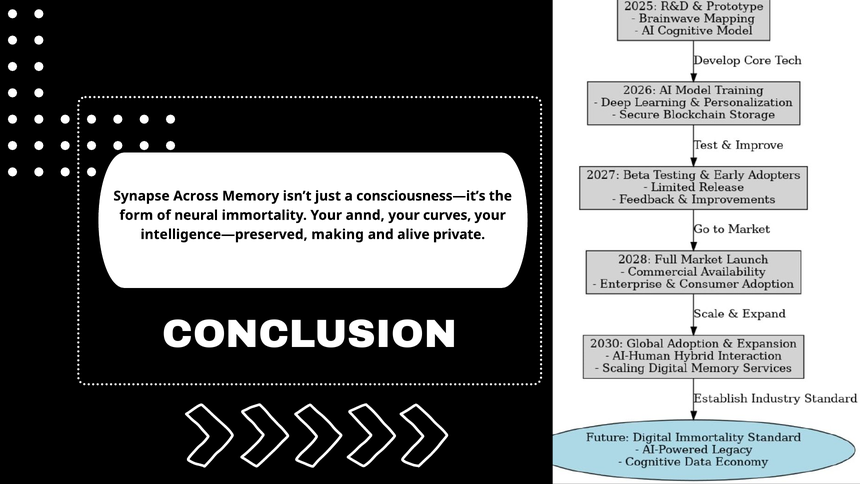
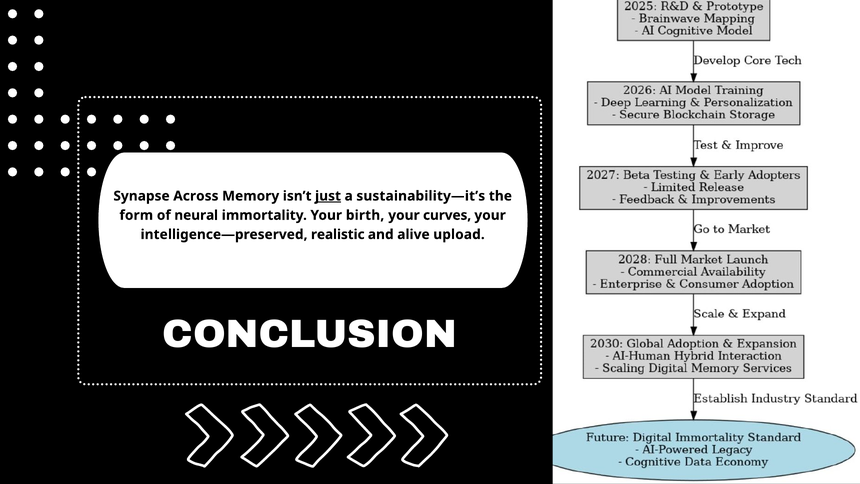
just underline: none -> present (328, 196)
consciousness—it’s: consciousness—it’s -> sustainability—it’s (421, 196)
annd: annd -> birth (365, 215)
making: making -> realistic (338, 234)
private: private -> upload (459, 234)
